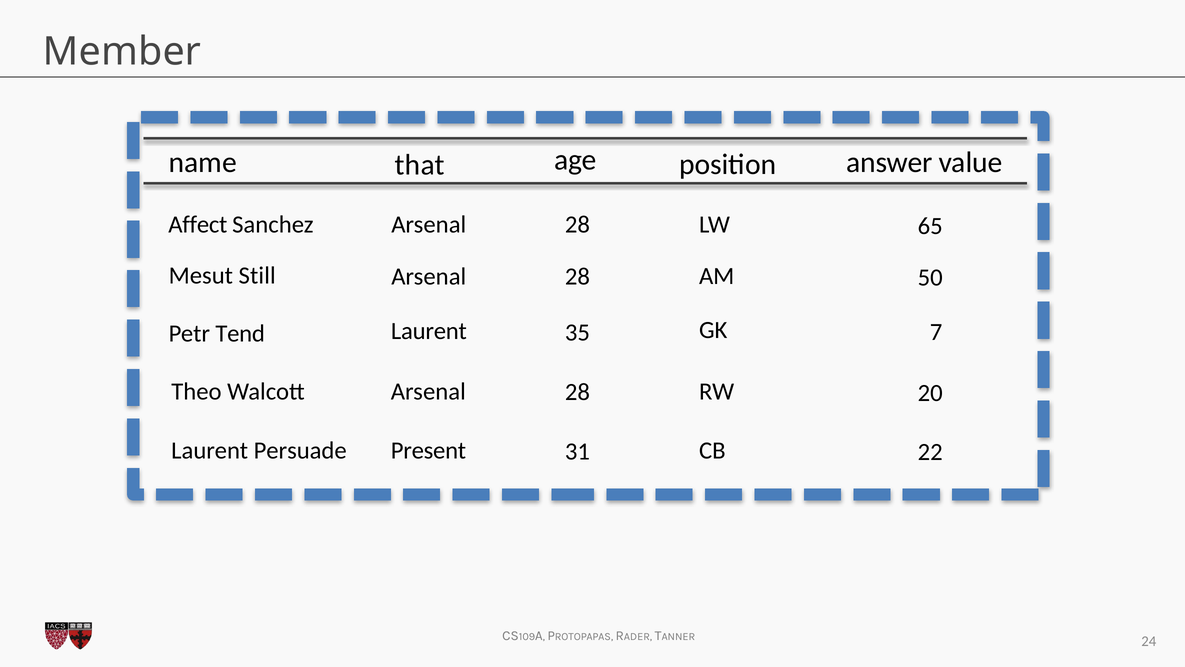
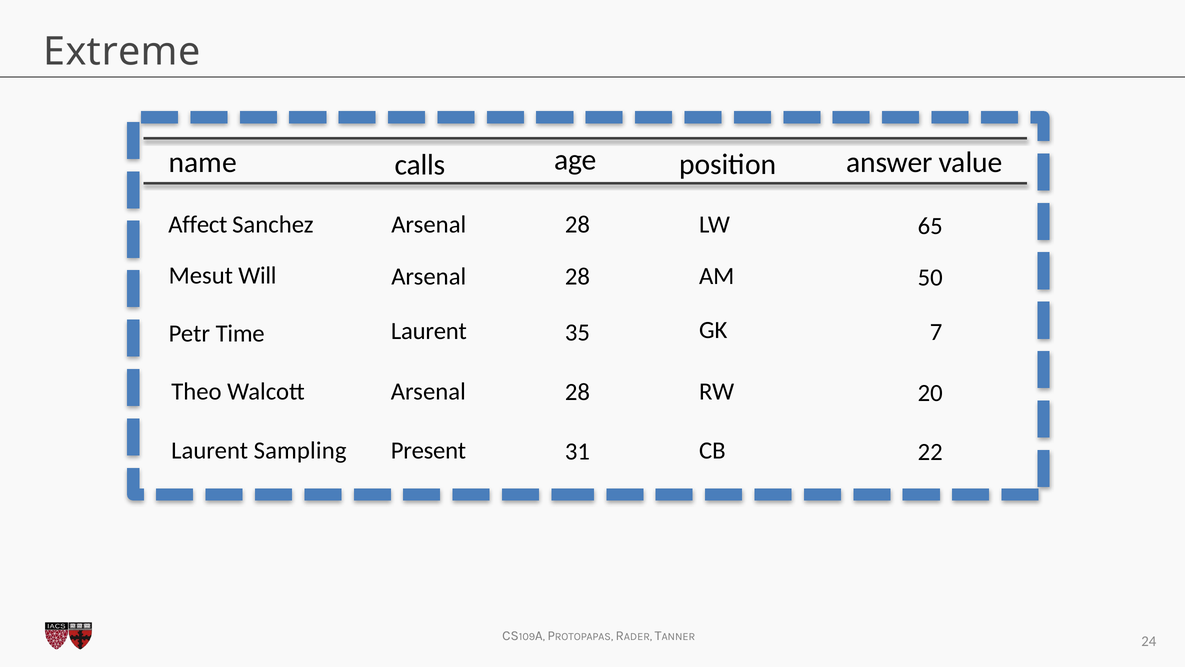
Member: Member -> Extreme (122, 52)
that: that -> calls (420, 165)
Still: Still -> Will (257, 275)
Tend: Tend -> Time (240, 333)
Persuade: Persuade -> Sampling (300, 450)
